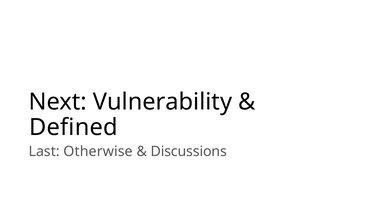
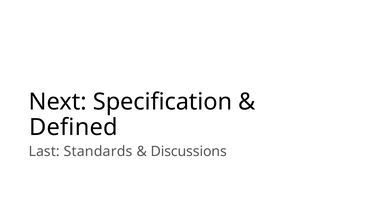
Vulnerability: Vulnerability -> Specification (163, 102)
Otherwise: Otherwise -> Standards (98, 151)
